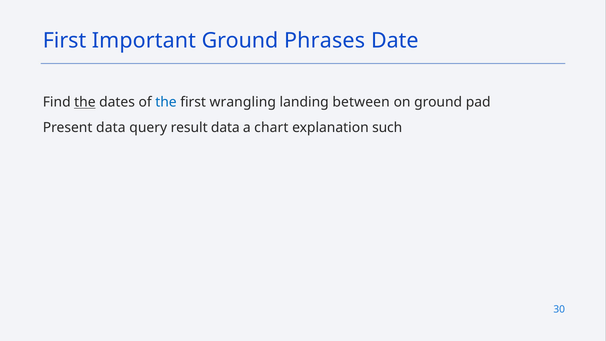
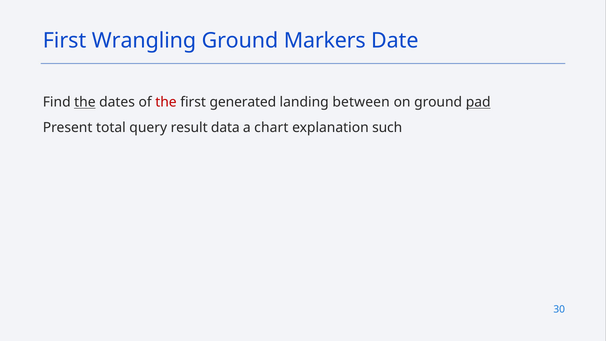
Important: Important -> Wrangling (144, 40)
Phrases: Phrases -> Markers (325, 40)
the colour: blue -> red (166, 102)
wrangling: wrangling -> generated (243, 102)
pad underline: none -> present (478, 102)
Present data: data -> total (111, 128)
